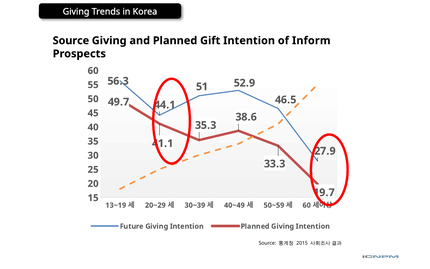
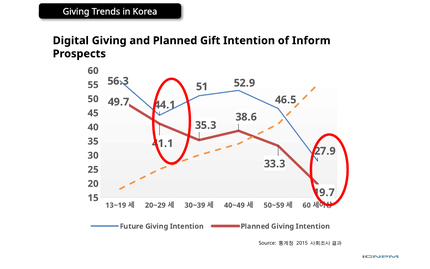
Source: Source -> Digital (71, 41)
